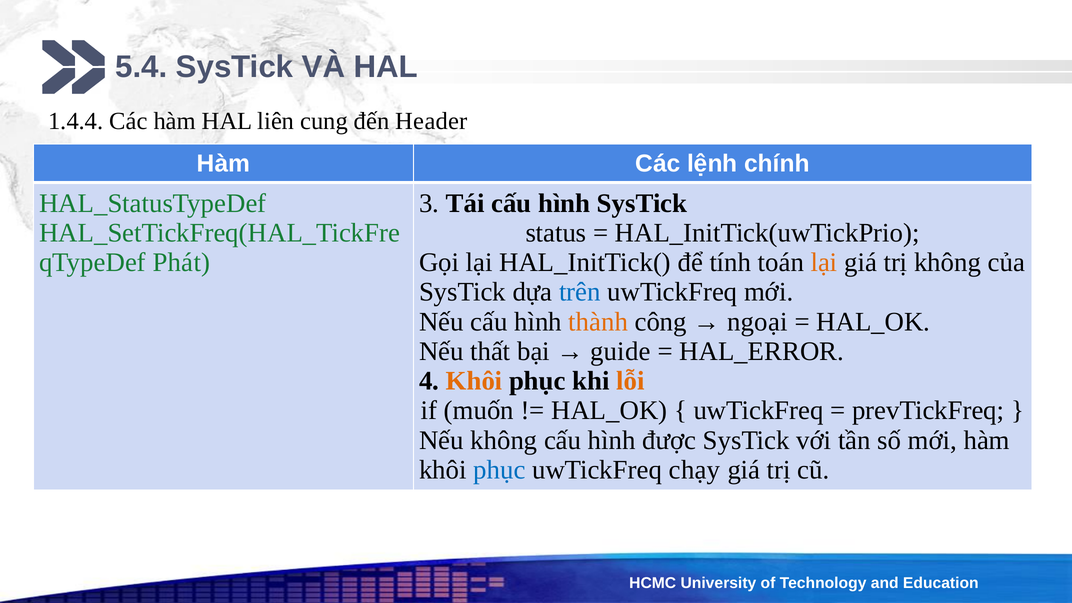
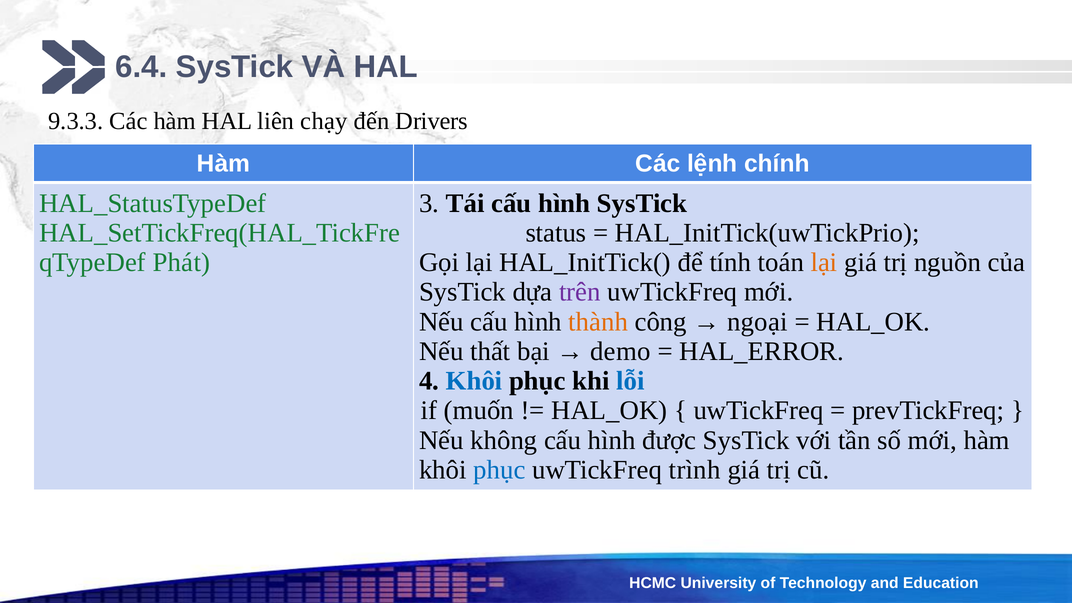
5.4: 5.4 -> 6.4 (141, 67)
1.4.4: 1.4.4 -> 9.3.3 (76, 121)
cung: cung -> chạy (324, 121)
Header: Header -> Drivers (432, 121)
trị không: không -> nguồn (948, 262)
trên colour: blue -> purple (580, 292)
guide: guide -> demo (620, 351)
Khôi colour: orange -> blue (474, 381)
lỗi colour: orange -> blue (630, 381)
chạy: chạy -> trình (695, 470)
